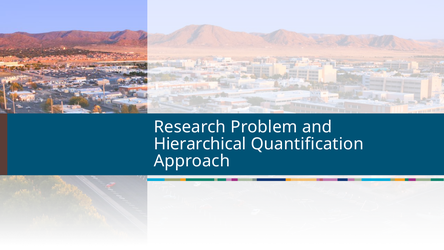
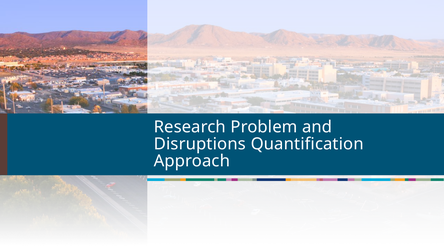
Hierarchical: Hierarchical -> Disruptions (200, 144)
